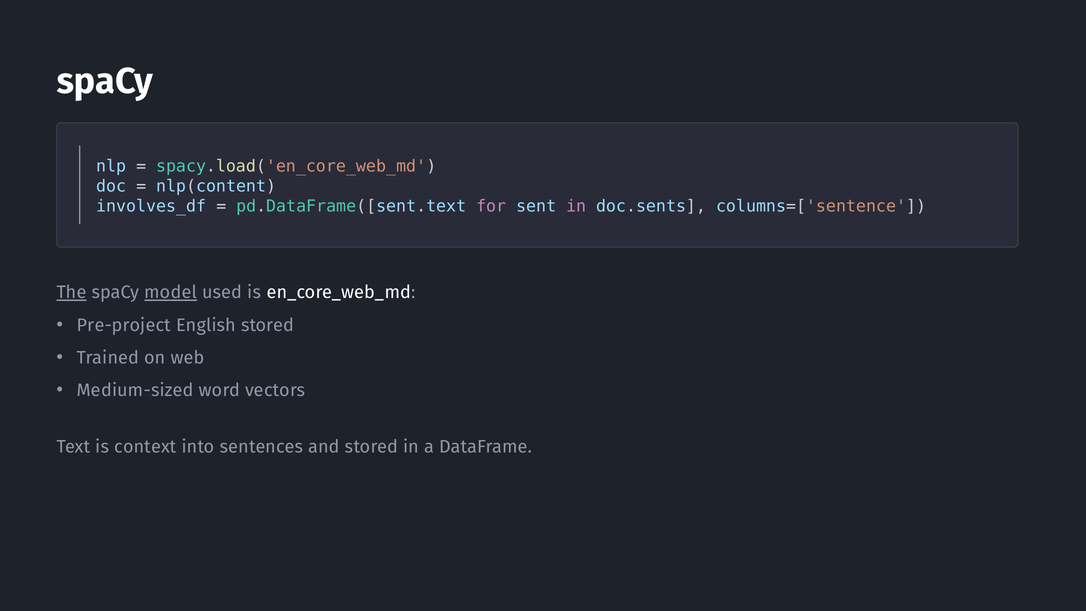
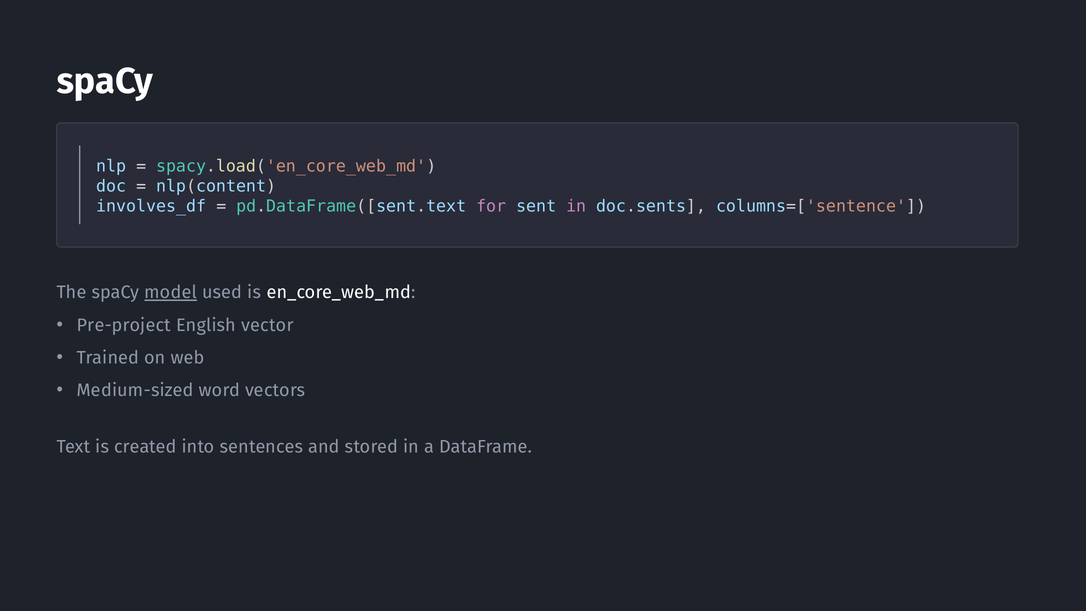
The underline: present -> none (72, 292)
English stored: stored -> vector (267, 325)
context: context -> created (145, 447)
